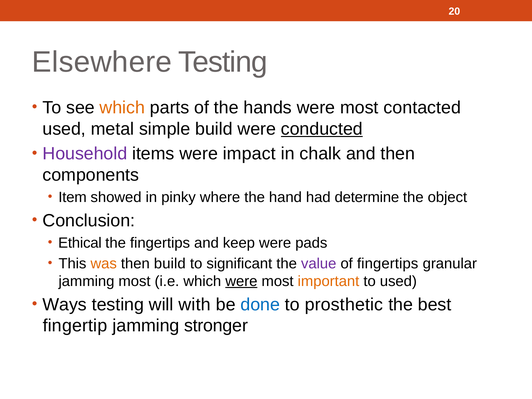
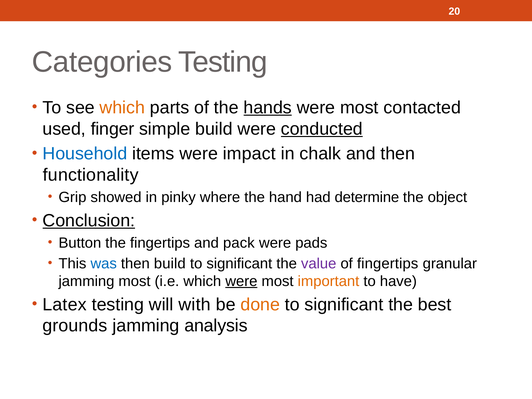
Elsewhere: Elsewhere -> Categories (102, 62)
hands underline: none -> present (268, 108)
metal: metal -> finger (113, 129)
Household colour: purple -> blue (85, 154)
components: components -> functionality (91, 175)
Item: Item -> Grip (72, 197)
Conclusion underline: none -> present (89, 221)
Ethical: Ethical -> Button (80, 243)
keep: keep -> pack (239, 243)
was colour: orange -> blue (104, 263)
to used: used -> have (398, 281)
Ways: Ways -> Latex (65, 304)
done colour: blue -> orange (260, 304)
prosthetic: prosthetic -> significant (344, 304)
fingertip: fingertip -> grounds (75, 326)
stronger: stronger -> analysis (216, 326)
